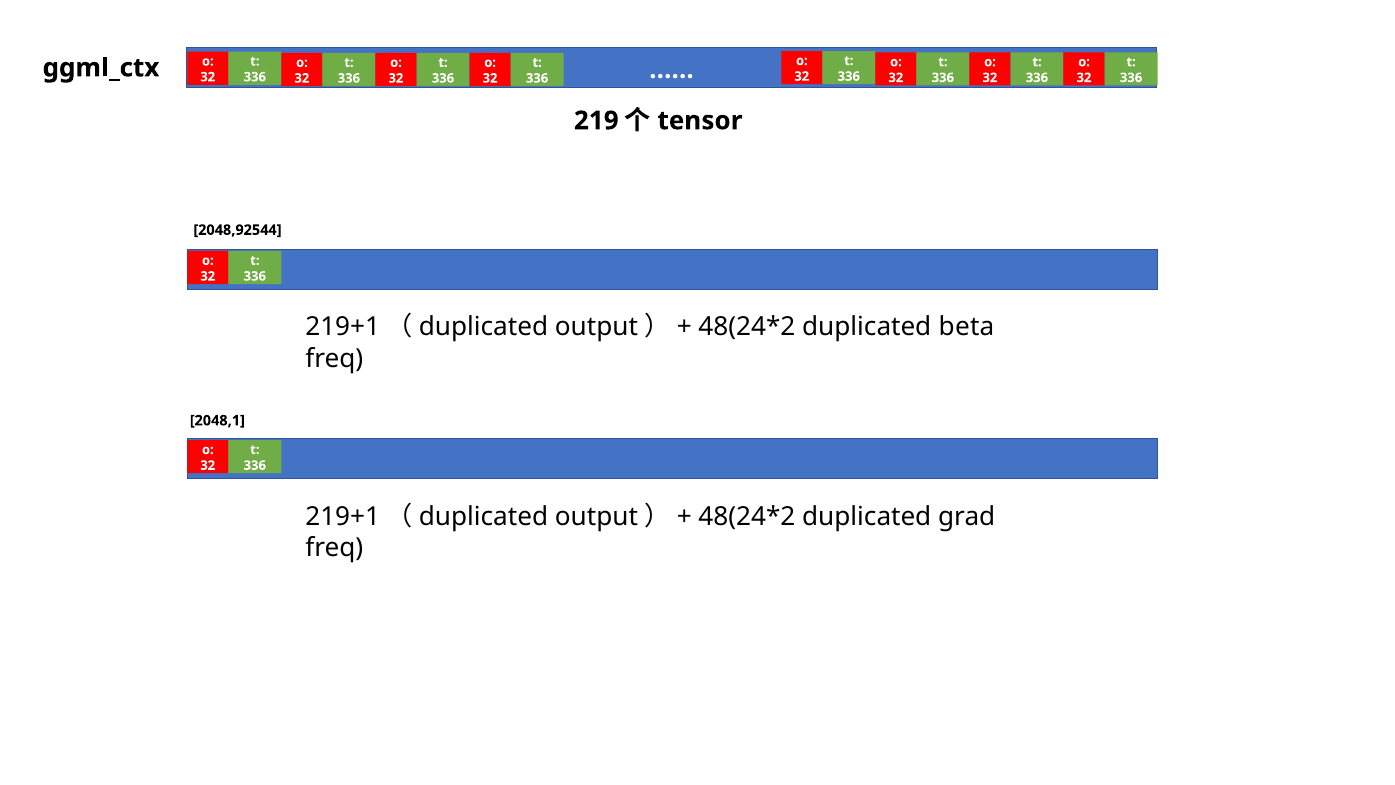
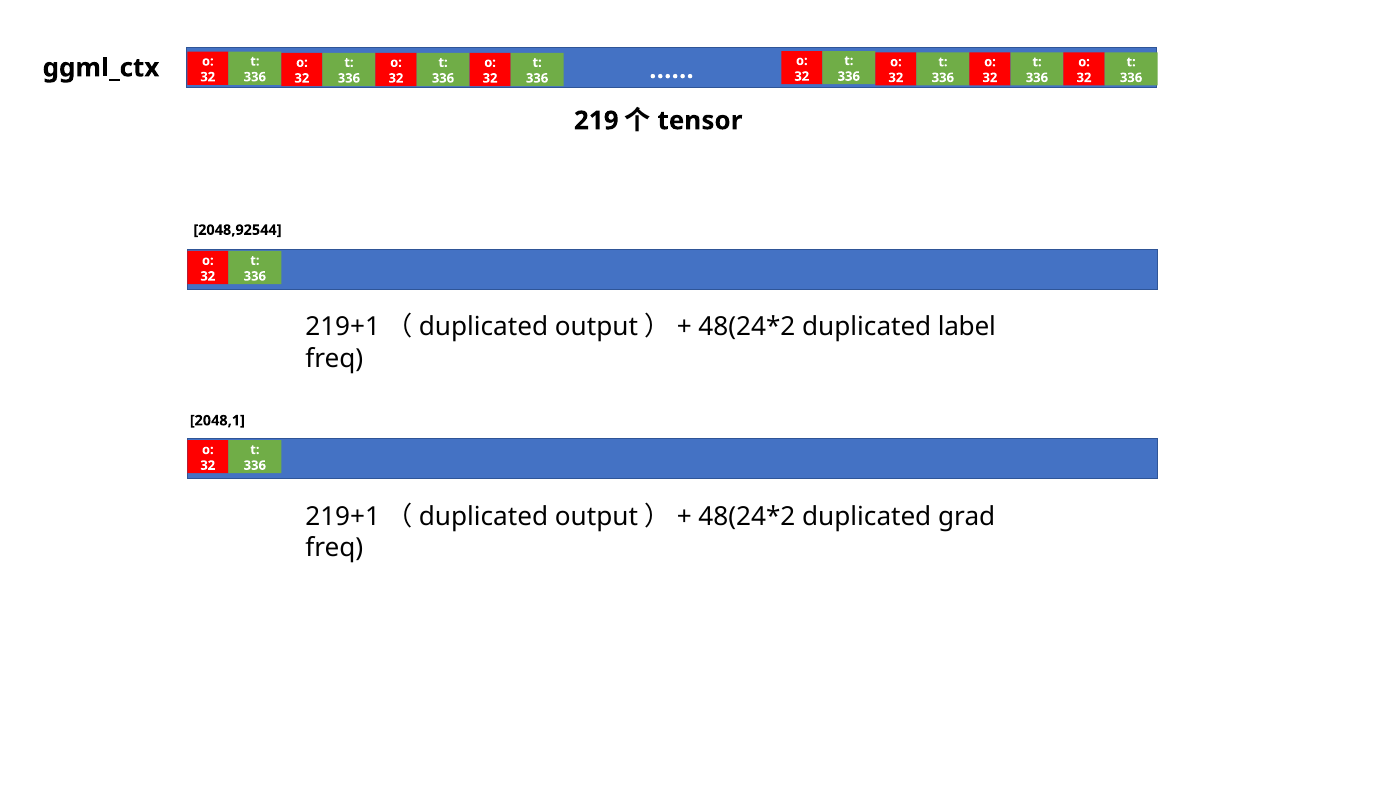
beta: beta -> label (967, 327)
